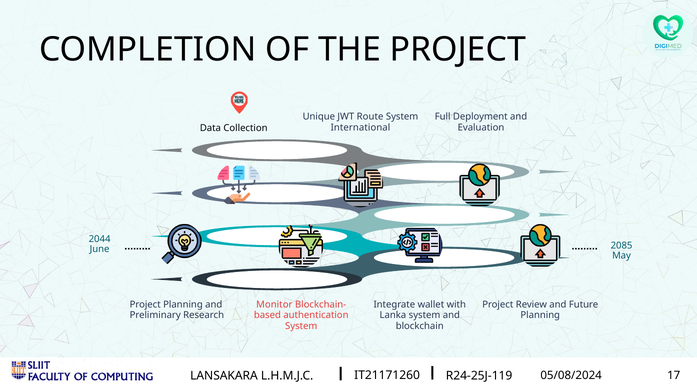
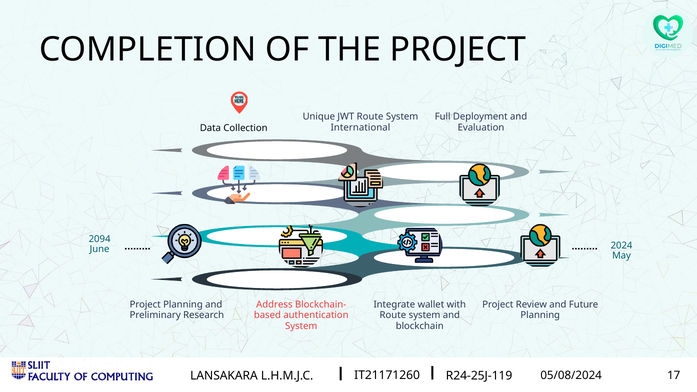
2044: 2044 -> 2094 (100, 239)
2085: 2085 -> 2024 (622, 246)
Monitor: Monitor -> Address (274, 304)
Lanka: Lanka -> Route (393, 315)
